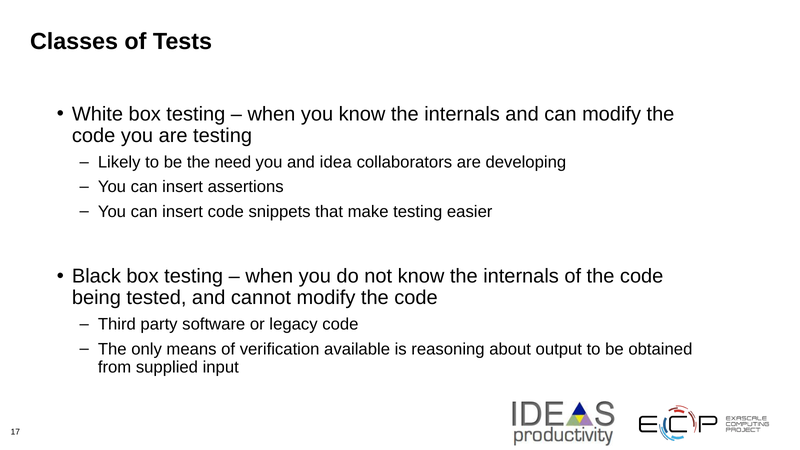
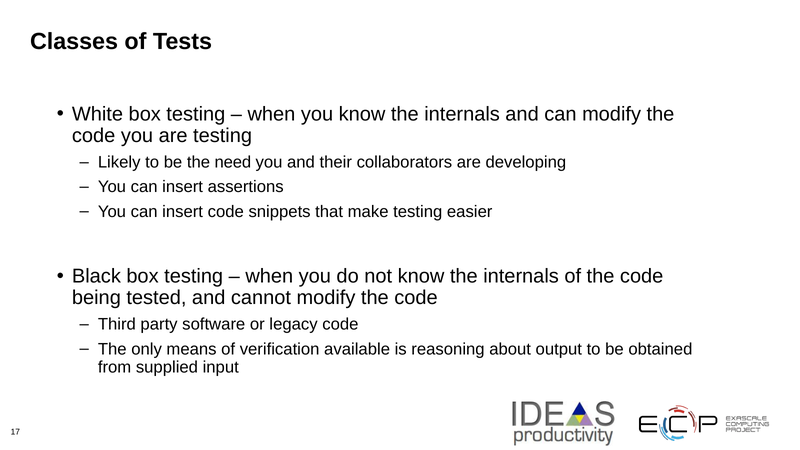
idea: idea -> their (336, 162)
